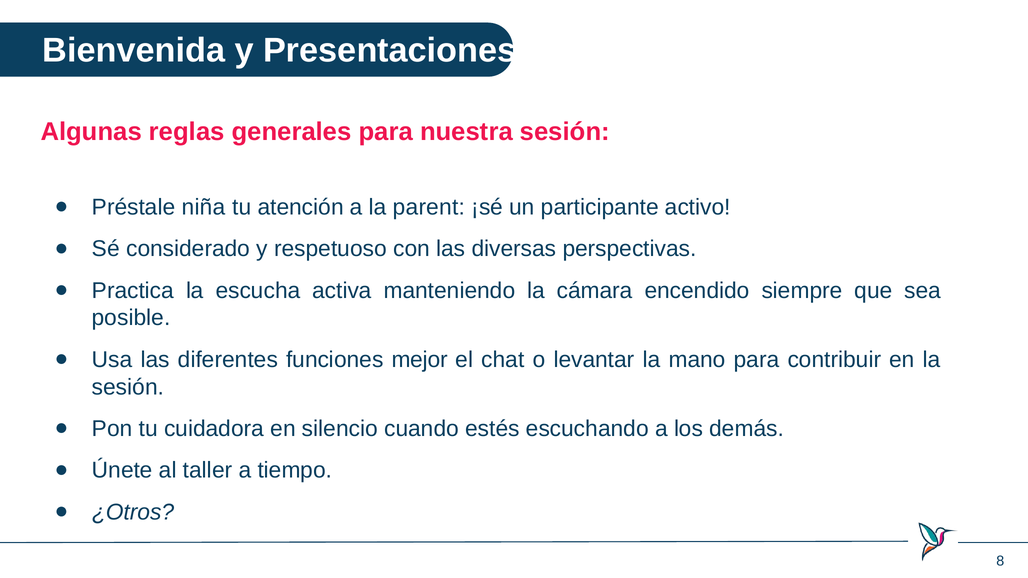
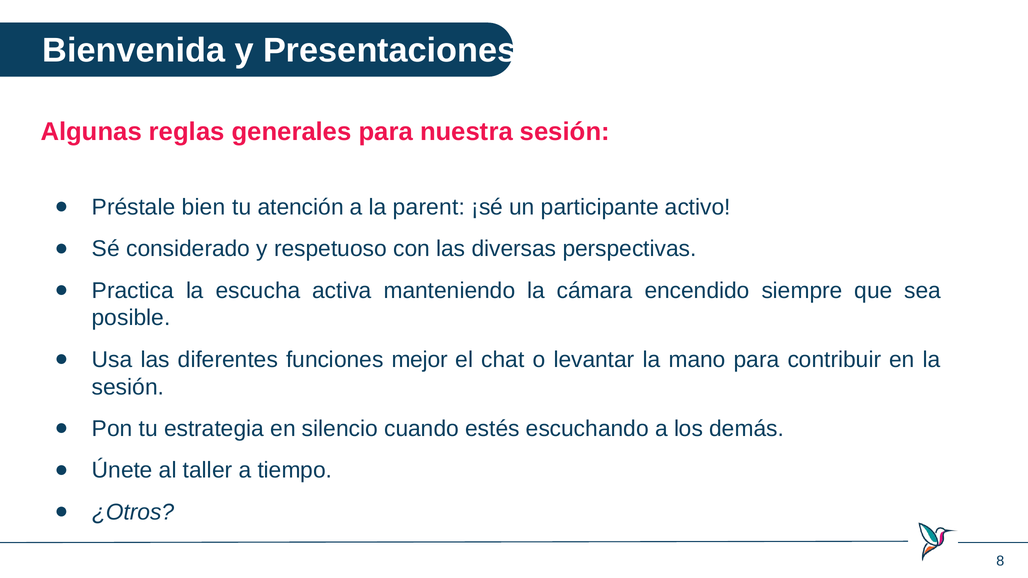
niña: niña -> bien (204, 207)
cuidadora: cuidadora -> estrategia (214, 429)
